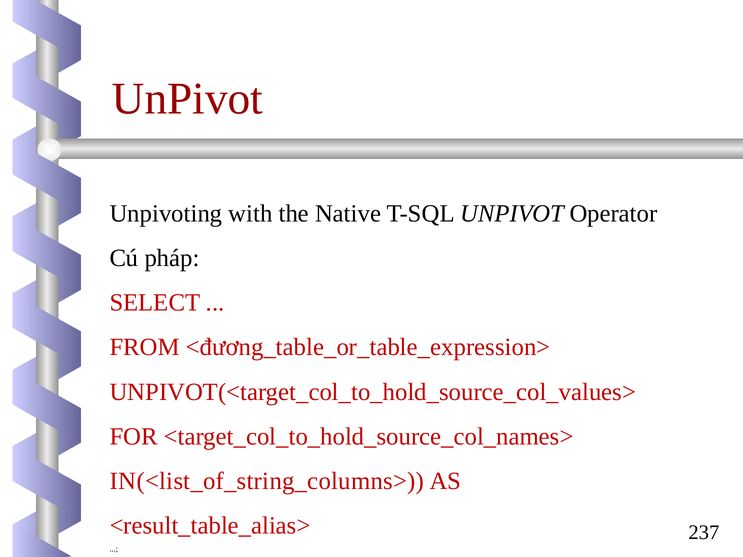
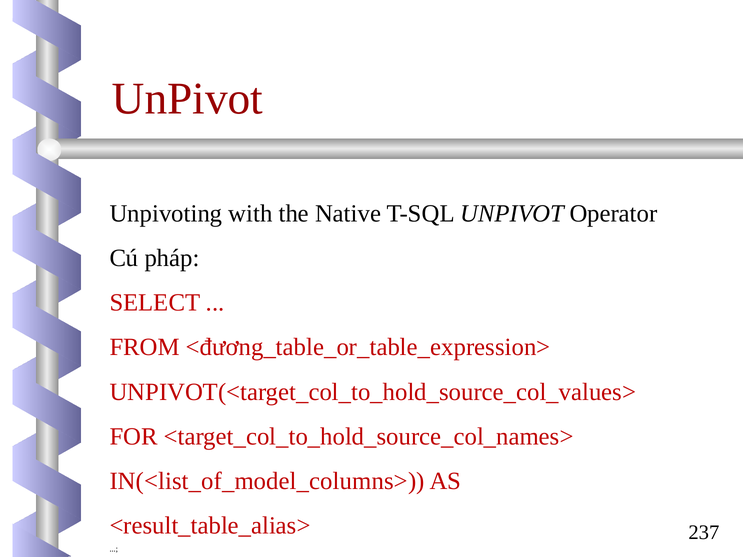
IN(<list_of_string_columns>: IN(<list_of_string_columns> -> IN(<list_of_model_columns> (267, 481)
